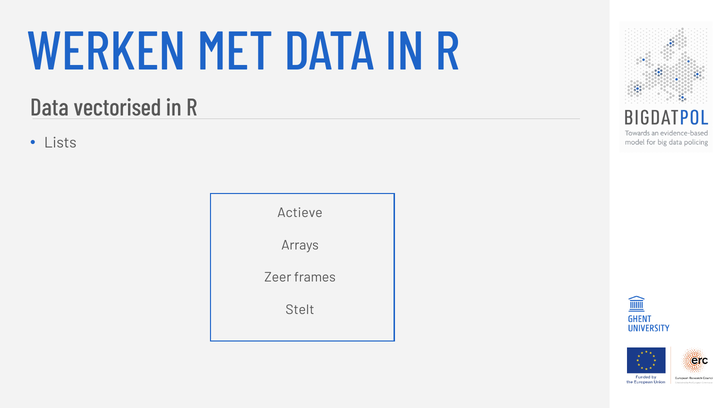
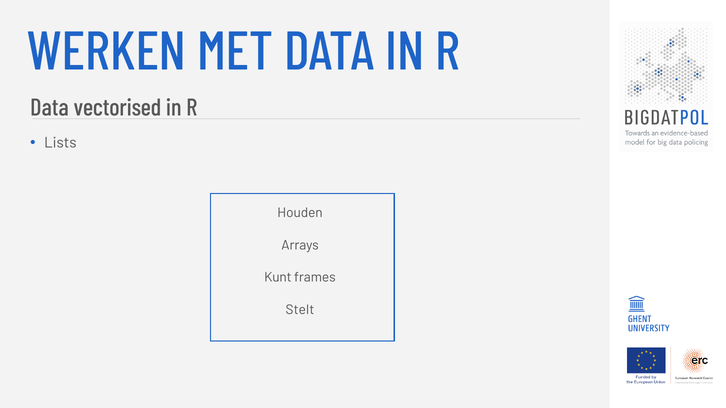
Actieve: Actieve -> Houden (300, 213)
Zeer: Zeer -> Kunt (278, 278)
